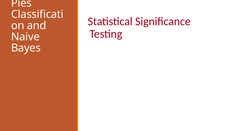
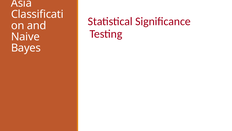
Pies: Pies -> Asia (21, 3)
